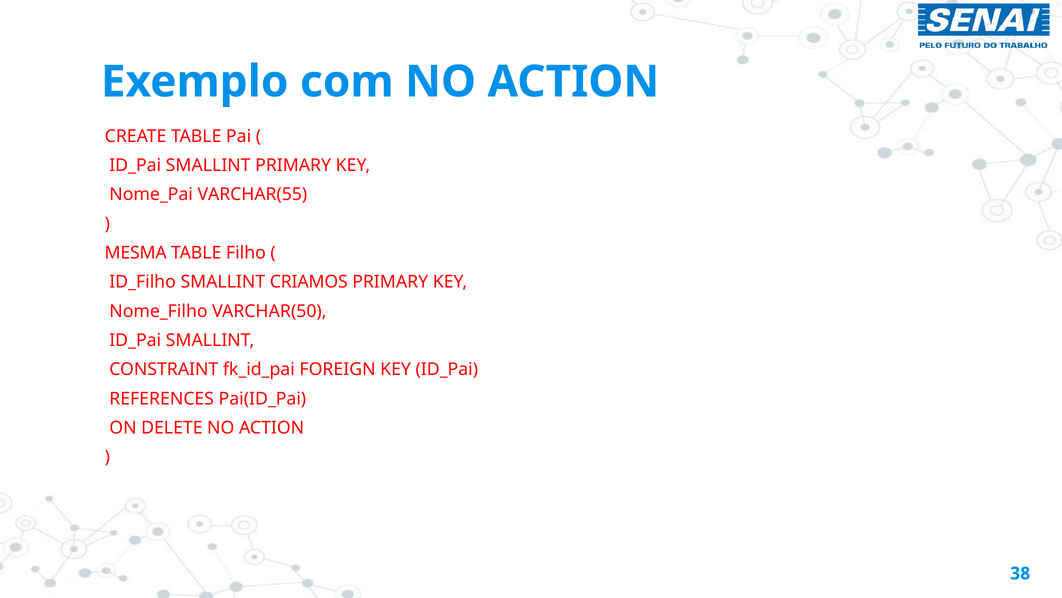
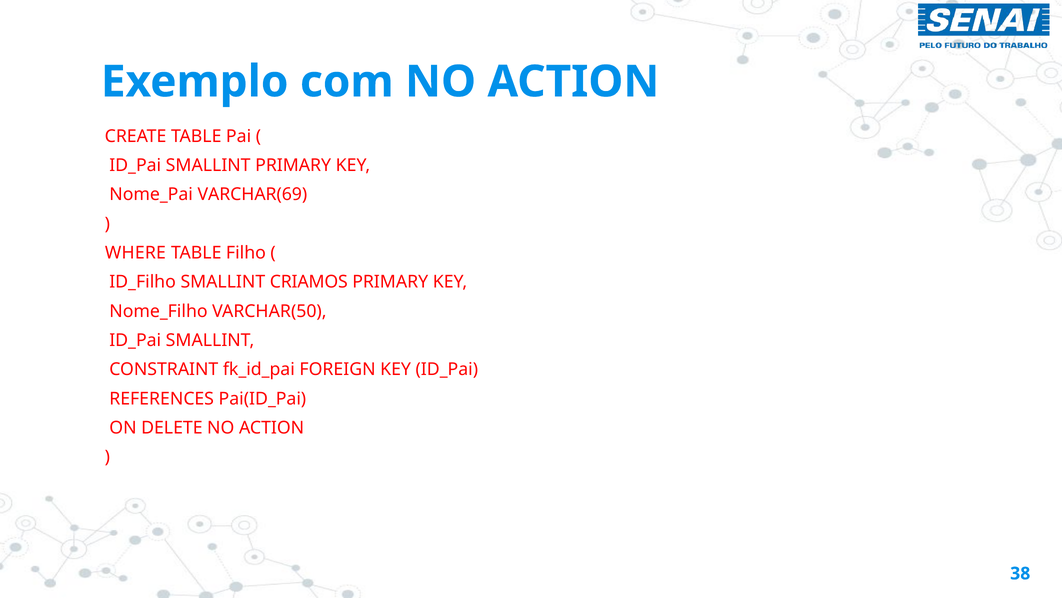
VARCHAR(55: VARCHAR(55 -> VARCHAR(69 (252, 194)
MESMA: MESMA -> WHERE (135, 253)
